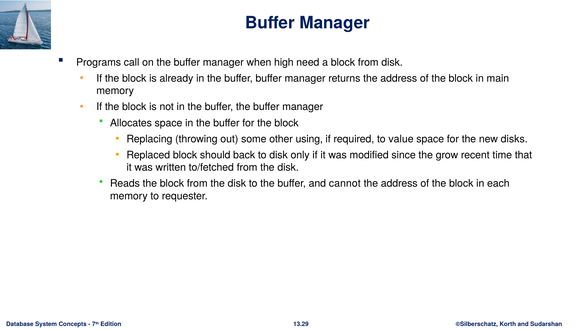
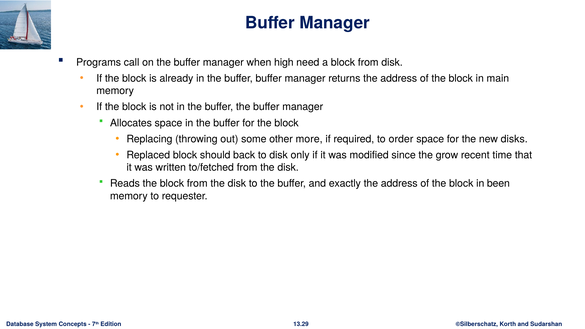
using: using -> more (309, 139)
value: value -> order (401, 139)
cannot: cannot -> exactly (345, 184)
each: each -> been (498, 184)
